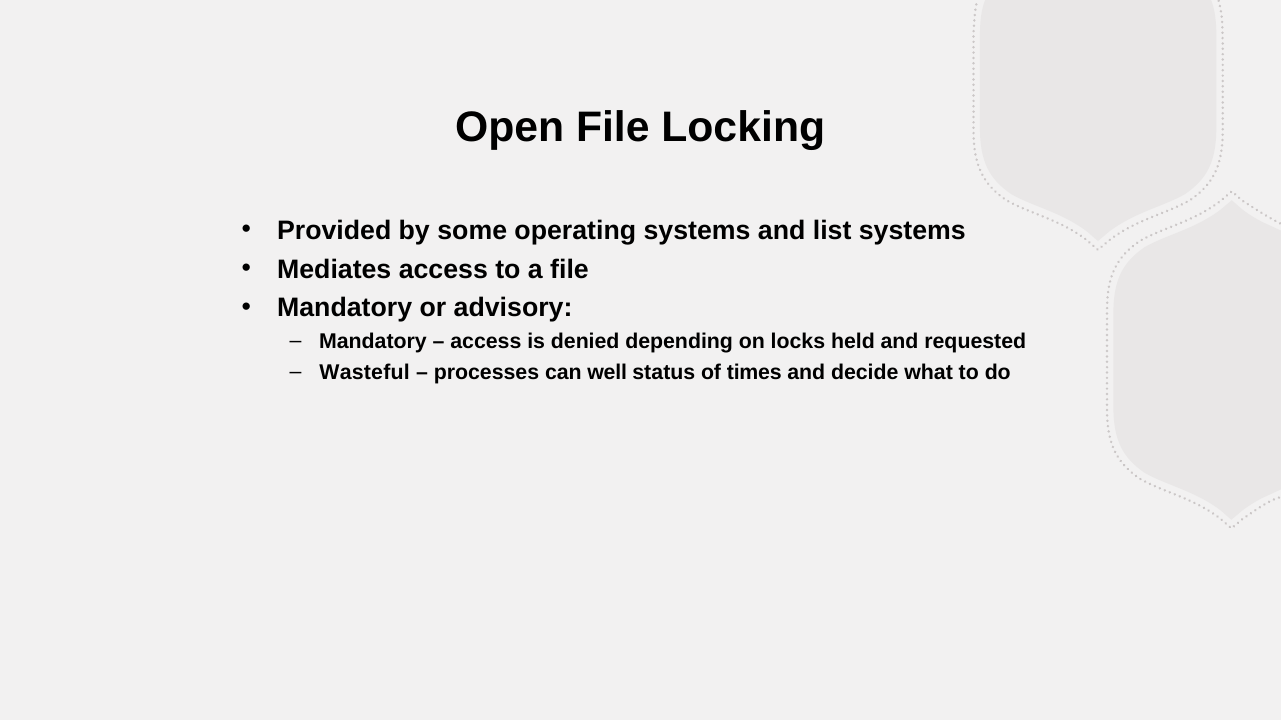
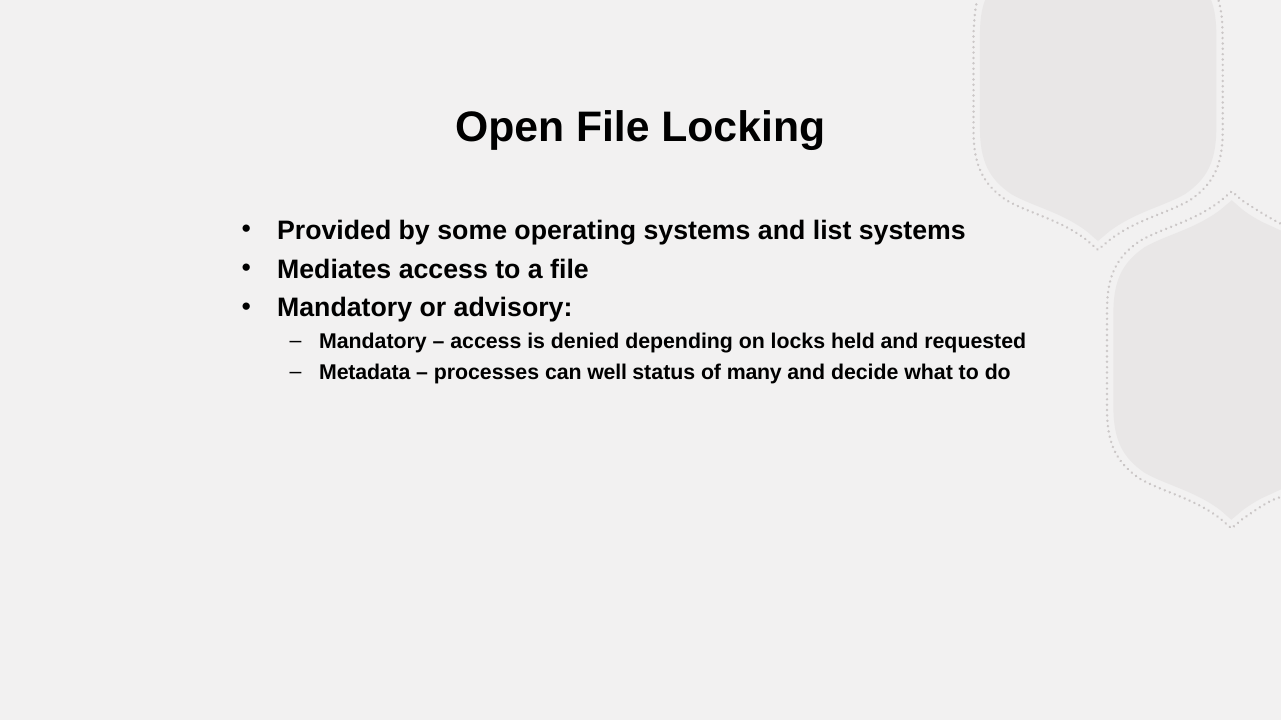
Wasteful: Wasteful -> Metadata (365, 373)
times: times -> many (754, 373)
